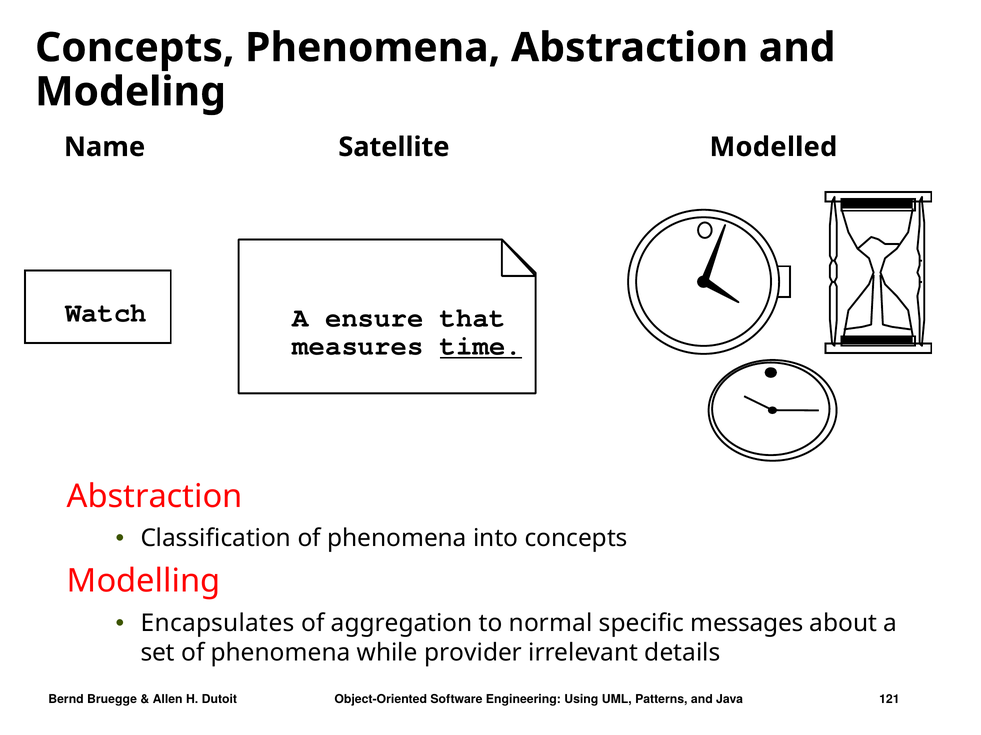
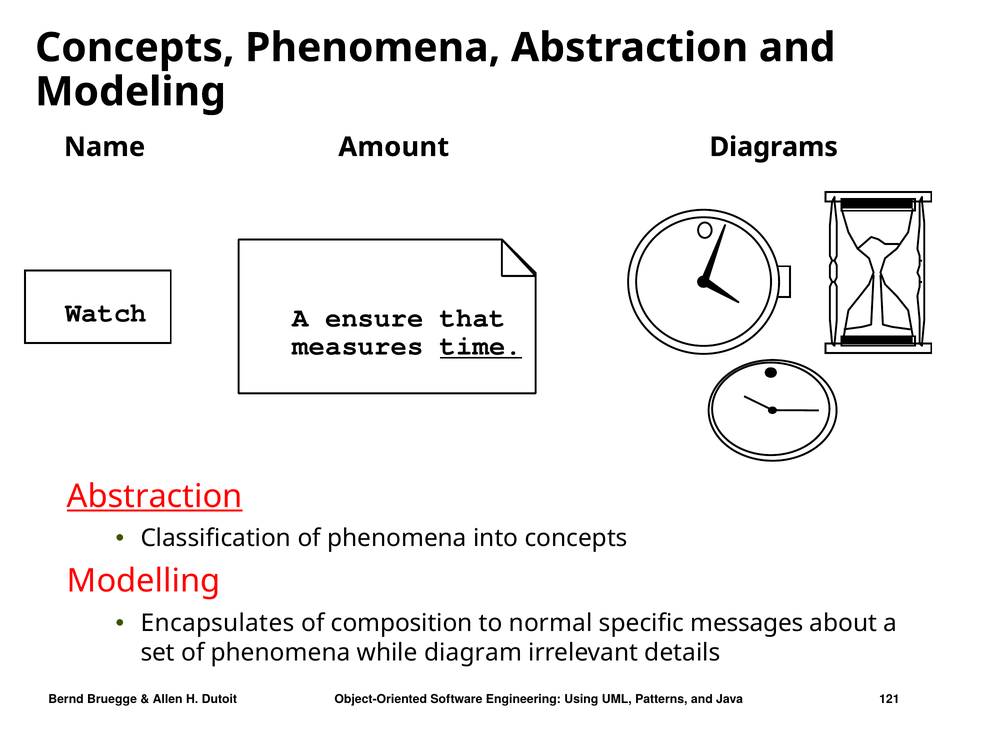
Satellite: Satellite -> Amount (394, 147)
Modelled: Modelled -> Diagrams (774, 147)
Abstraction underline: none -> present (155, 497)
aggregation: aggregation -> composition (402, 624)
provider: provider -> diagram (473, 653)
